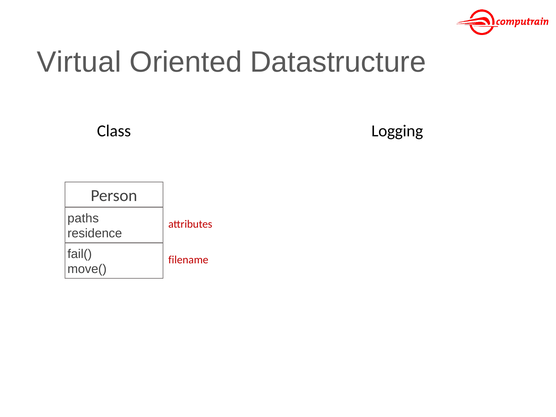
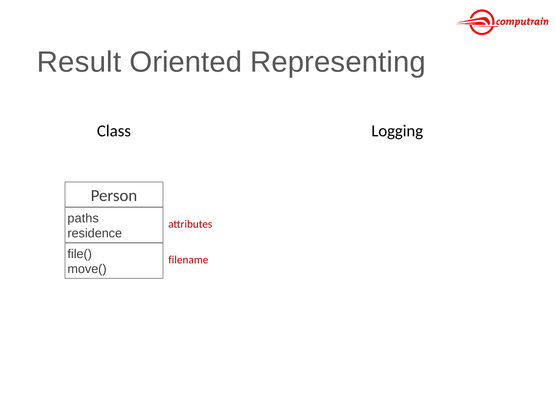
Virtual: Virtual -> Result (79, 62)
Datastructure: Datastructure -> Representing (338, 62)
fail(: fail( -> file( (80, 254)
